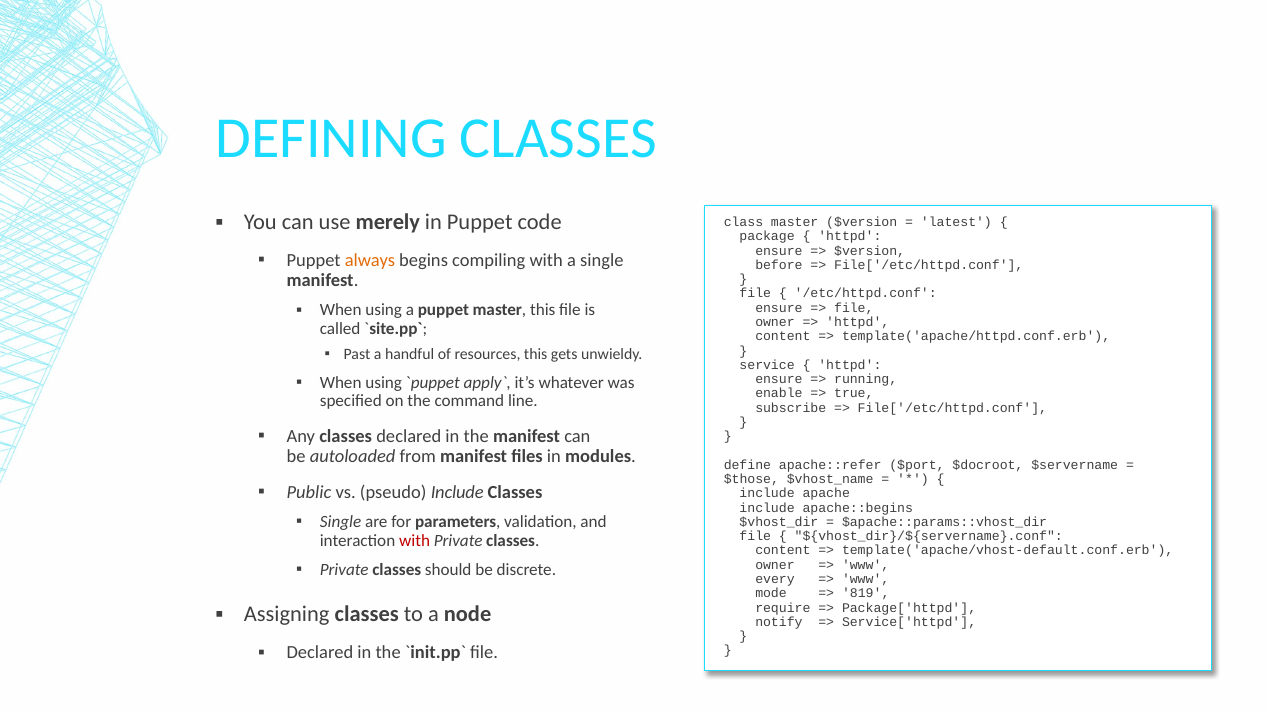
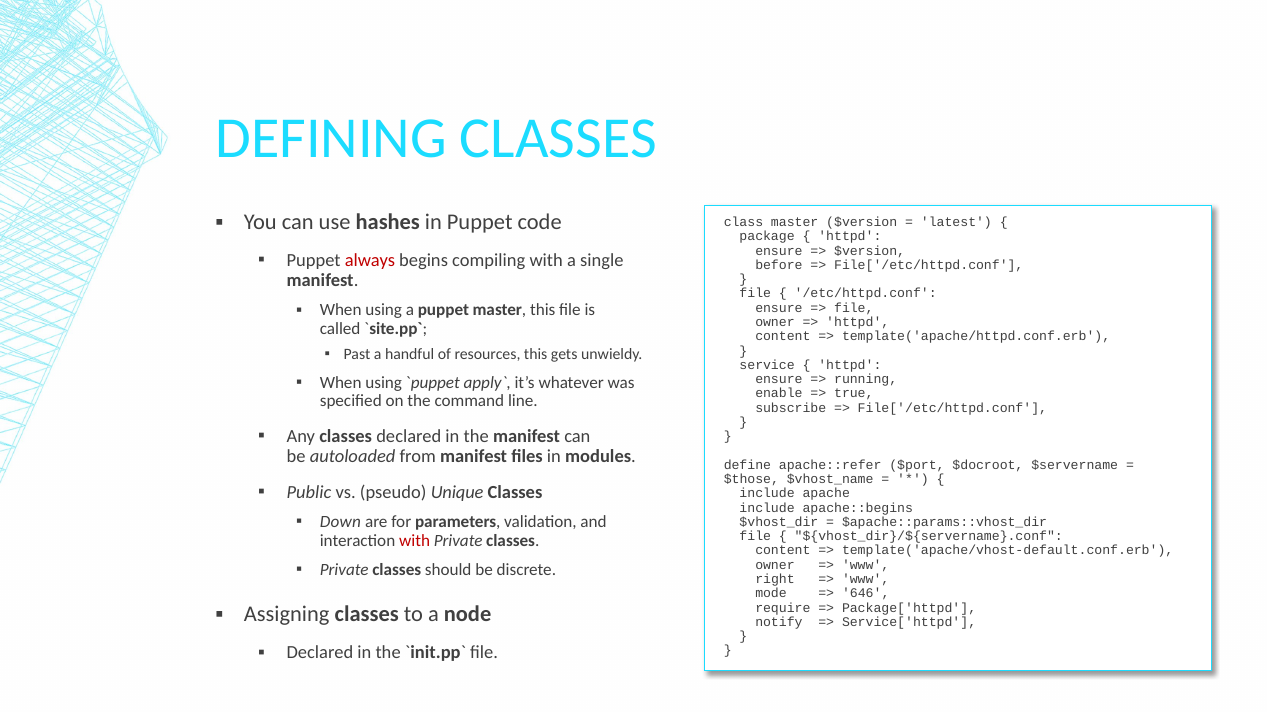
merely: merely -> hashes (388, 223)
always colour: orange -> red (370, 261)
pseudo Include: Include -> Unique (457, 492)
Single: Single -> Down (340, 522)
every: every -> right (775, 580)
819: 819 -> 646 (866, 594)
